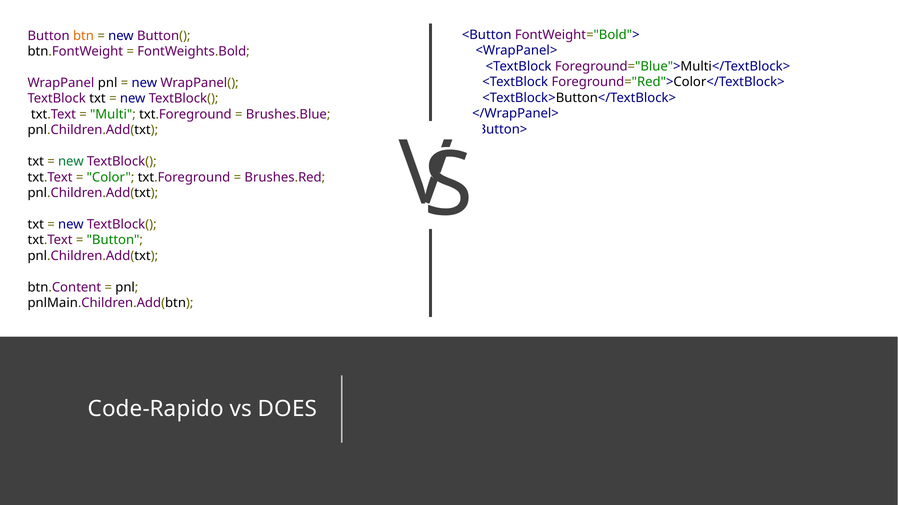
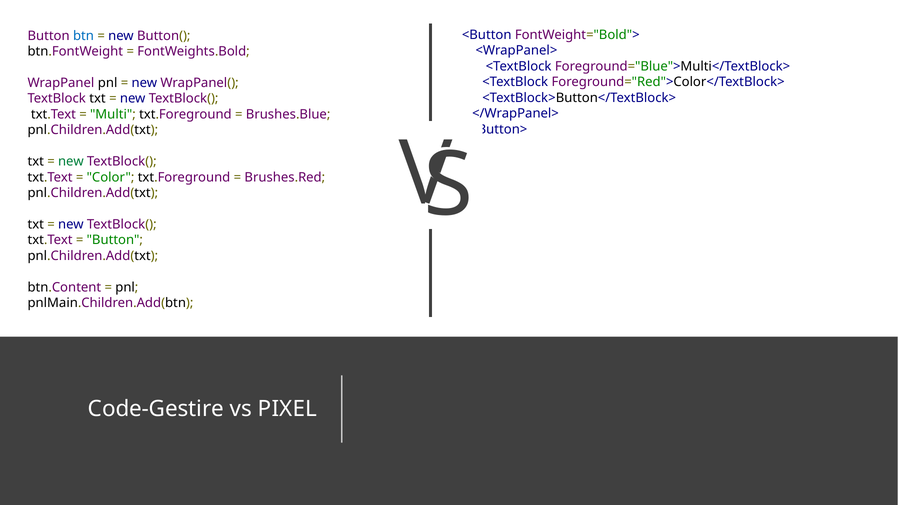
btn colour: orange -> blue (83, 36)
Code-Rapido: Code-Rapido -> Code-Gestire (156, 409)
DOES: DOES -> PIXEL (287, 409)
